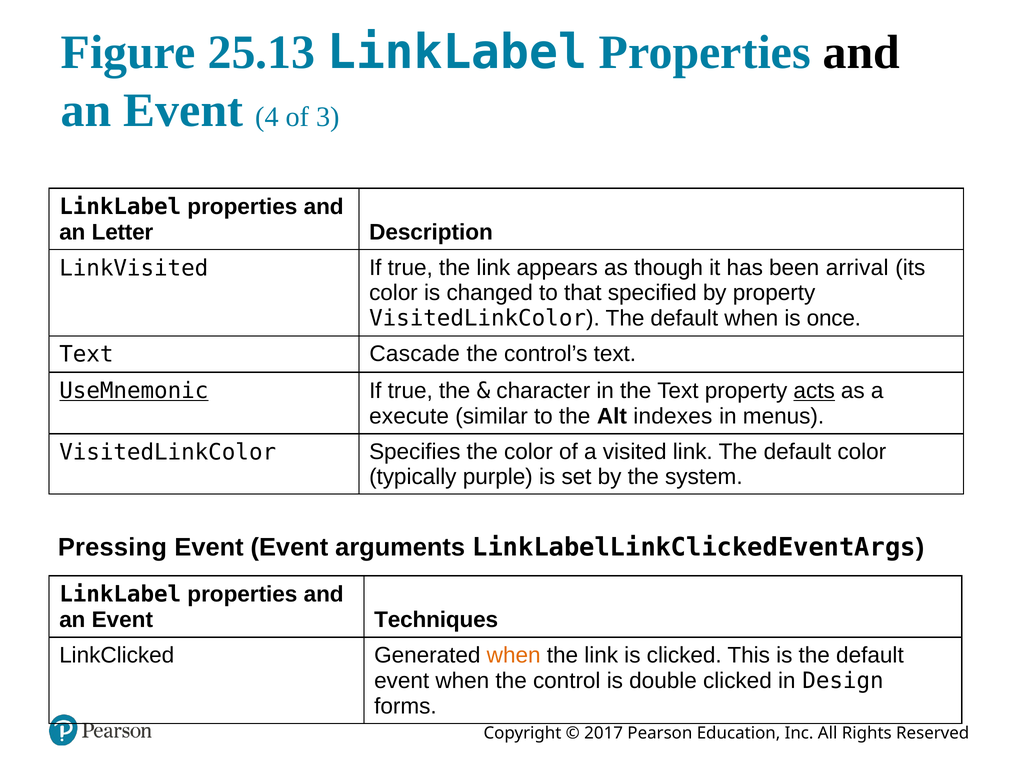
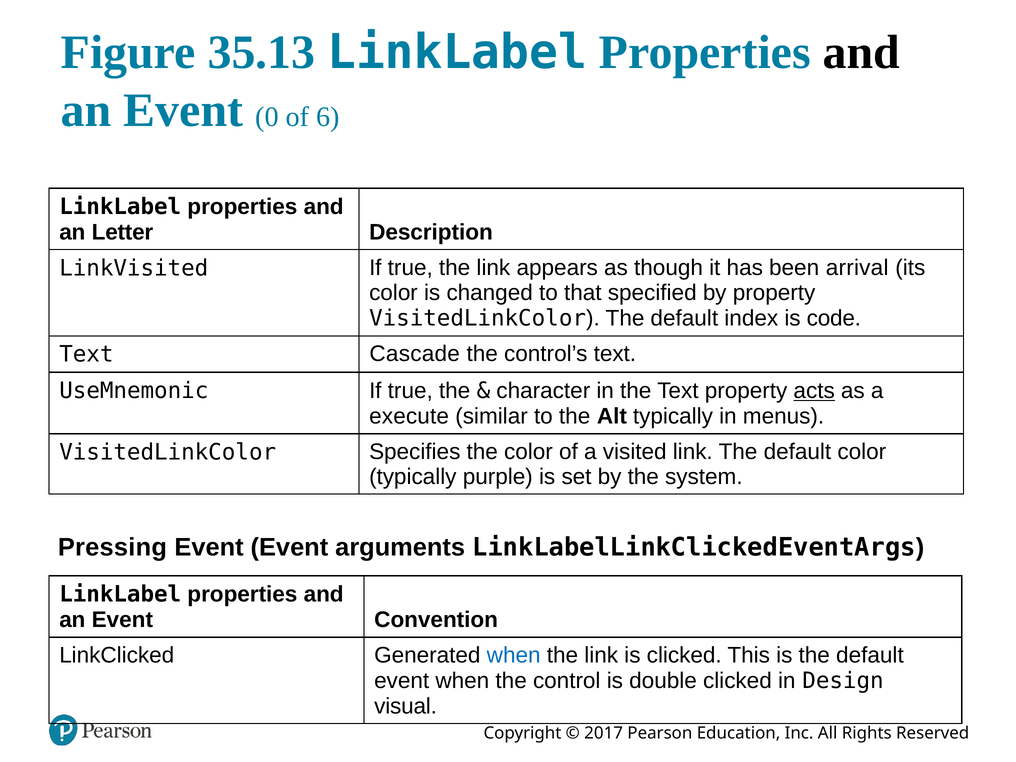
25.13: 25.13 -> 35.13 (261, 53)
4: 4 -> 0 (267, 117)
3: 3 -> 6 (328, 117)
default when: when -> index (751, 318)
once: once -> code (834, 318)
UseMnemonic underline: present -> none (134, 391)
Alt indexes: indexes -> typically (673, 416)
Techniques: Techniques -> Convention (436, 620)
when colour: orange -> blue (514, 655)
forms: forms -> visual (406, 706)
